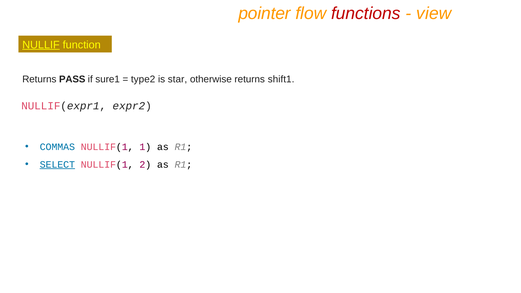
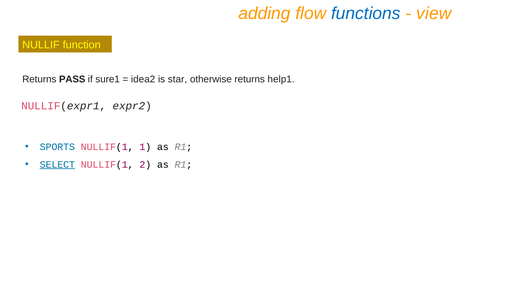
pointer: pointer -> adding (265, 14)
functions colour: red -> blue (366, 14)
NULLIF underline: present -> none (41, 45)
type2: type2 -> idea2 (143, 79)
shift1: shift1 -> help1 (281, 79)
COMMAS: COMMAS -> SPORTS (57, 147)
